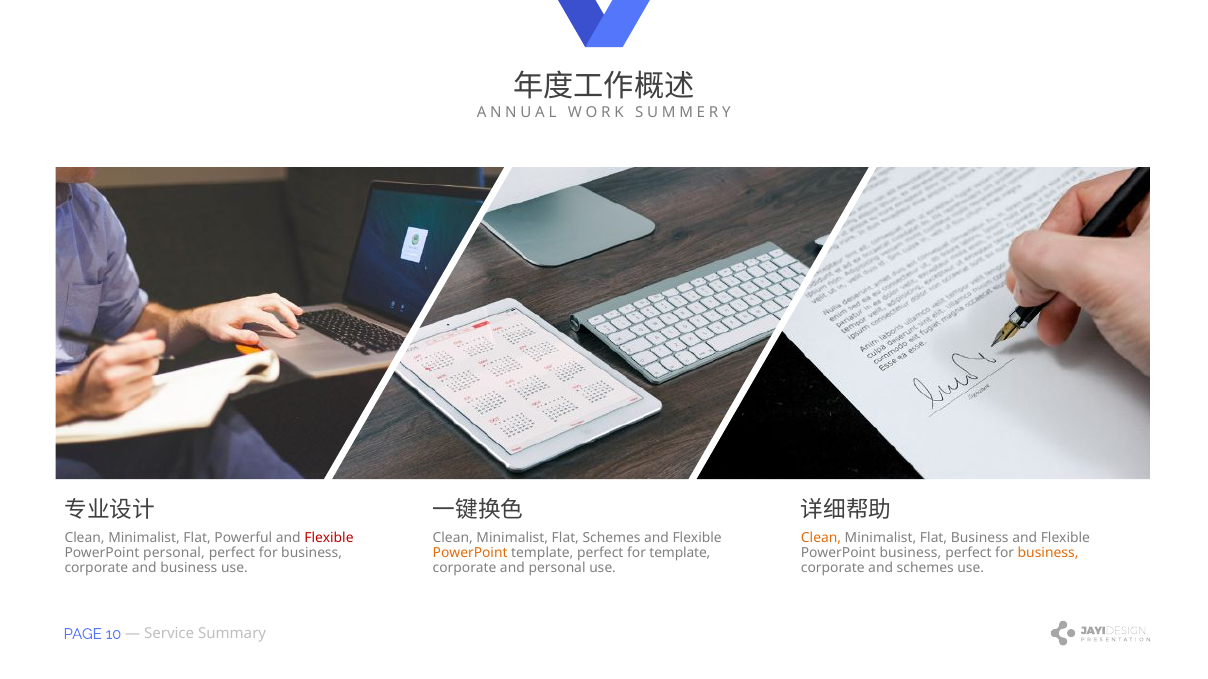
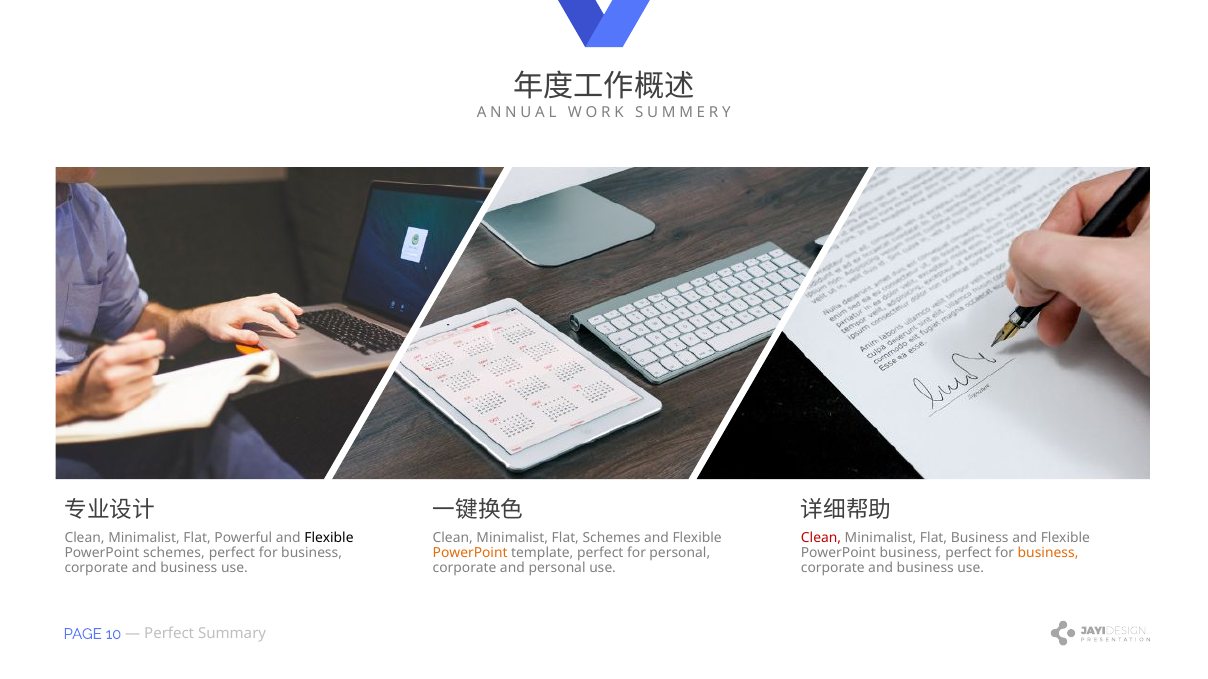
Flexible colour: red -> black (329, 538)
Clean colour: orange -> red (821, 538)
PowerPoint personal: personal -> schemes (174, 553)
for template: template -> personal (680, 553)
schemes: schemes -> business (925, 568)
Service: Service -> Perfect (169, 634)
